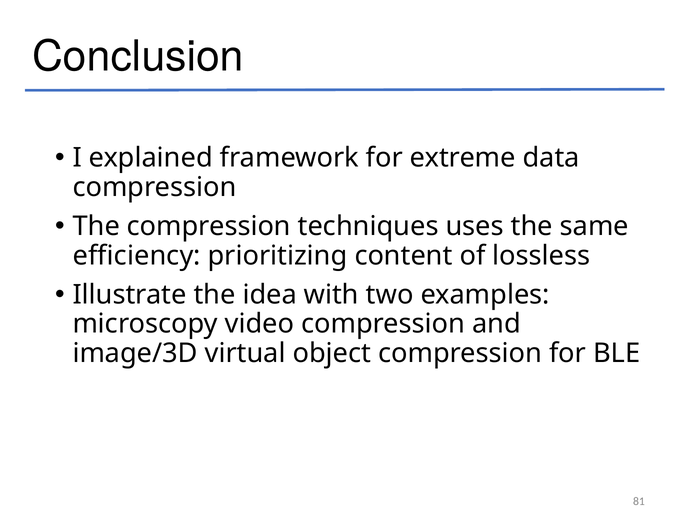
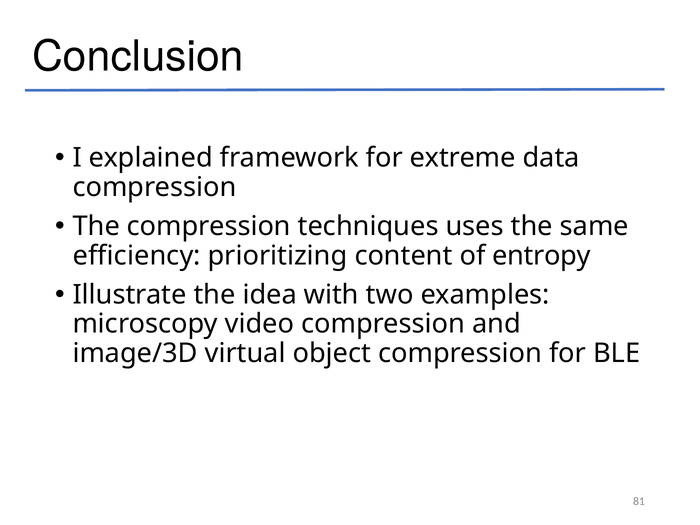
lossless: lossless -> entropy (541, 256)
